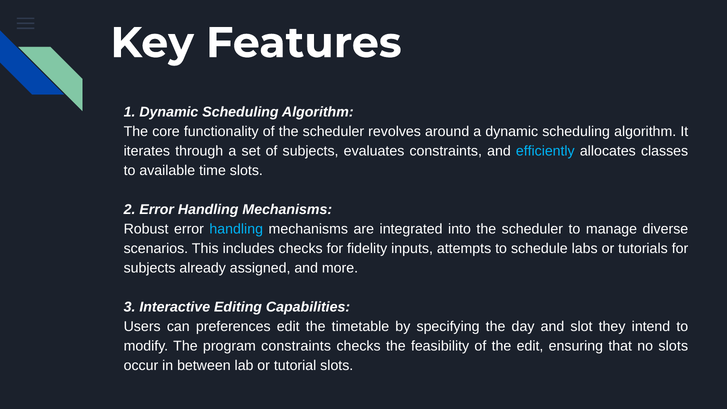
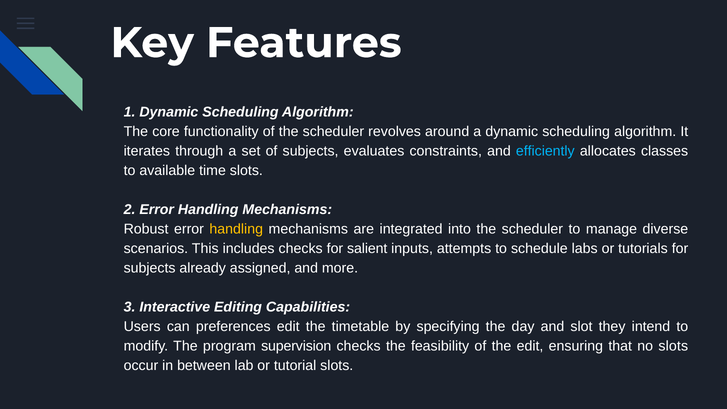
handling colour: light blue -> yellow (236, 229)
fidelity: fidelity -> salient (367, 249)
program constraints: constraints -> supervision (296, 346)
